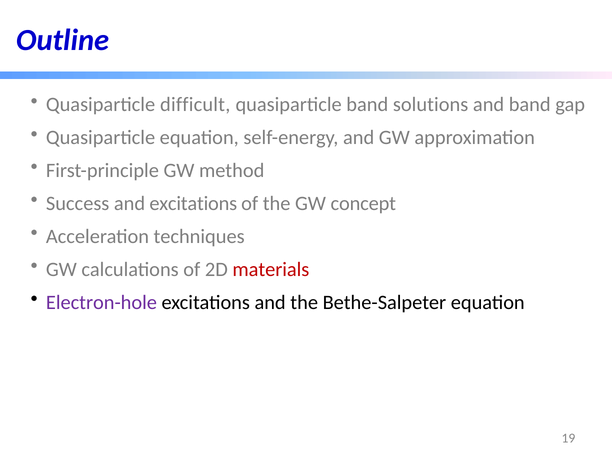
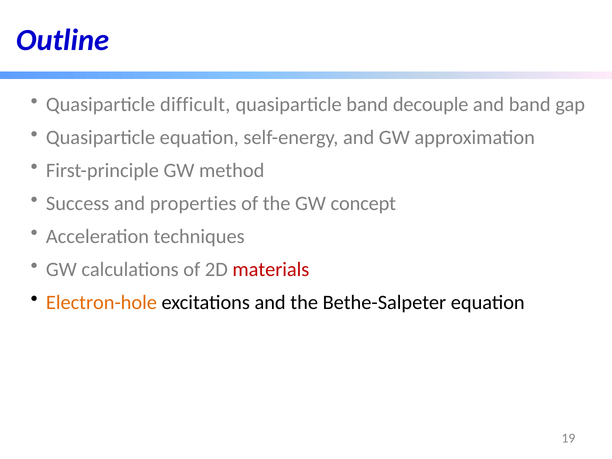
solutions: solutions -> decouple (431, 105)
and excitations: excitations -> properties (193, 204)
Electron-hole colour: purple -> orange (101, 302)
